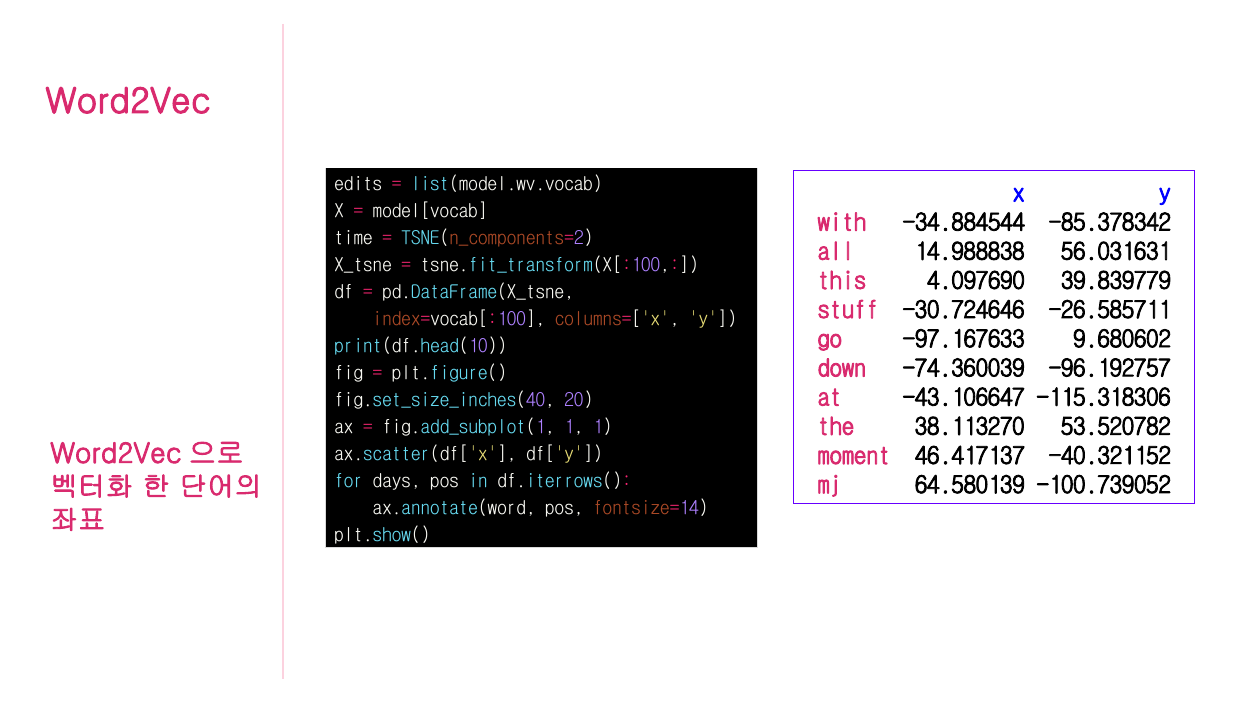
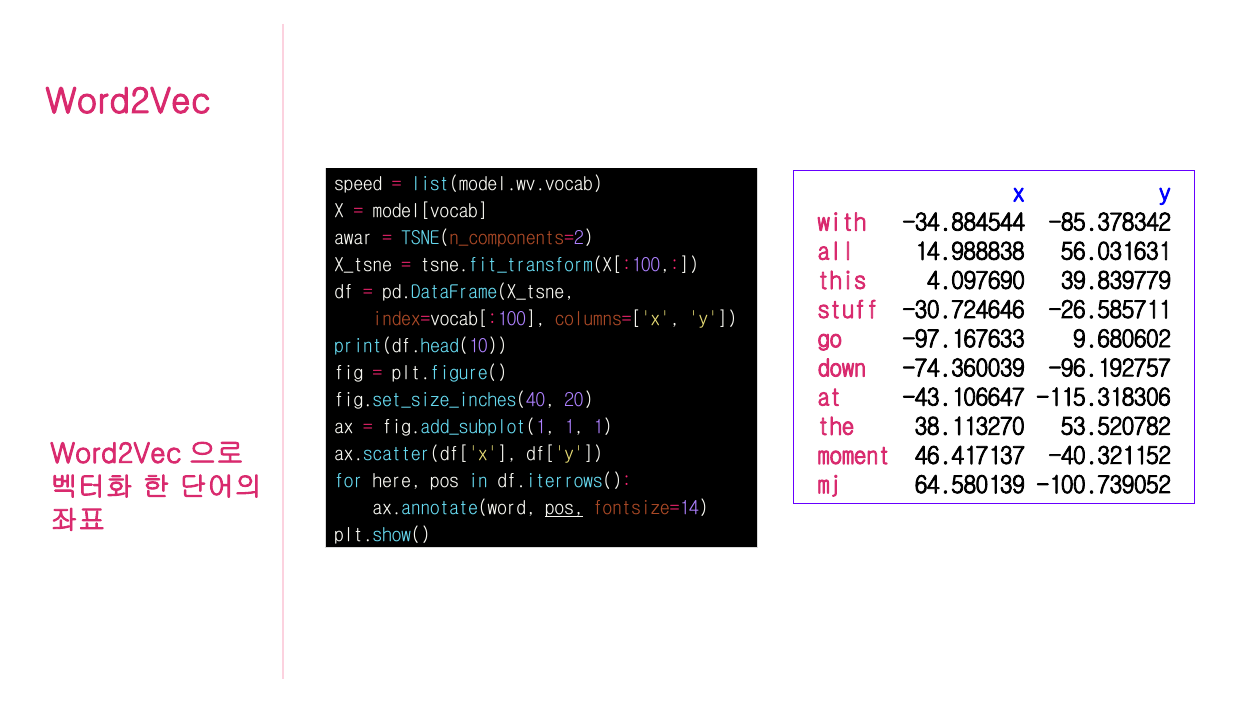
edits: edits -> speed (358, 184)
time: time -> awar (354, 238)
days: days -> here (397, 481)
pos underline: none -> present (564, 509)
